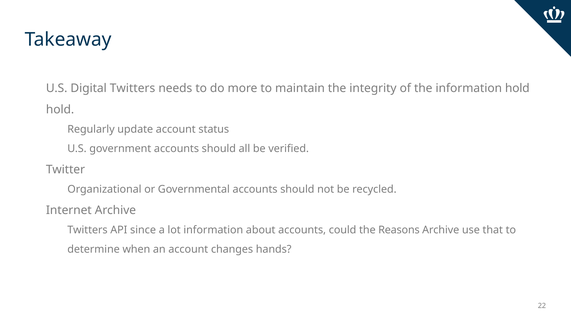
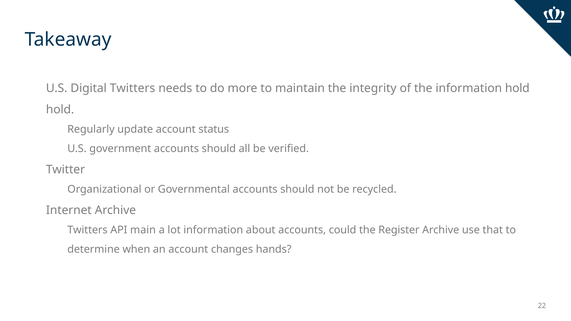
since: since -> main (143, 230)
Reasons: Reasons -> Register (399, 230)
